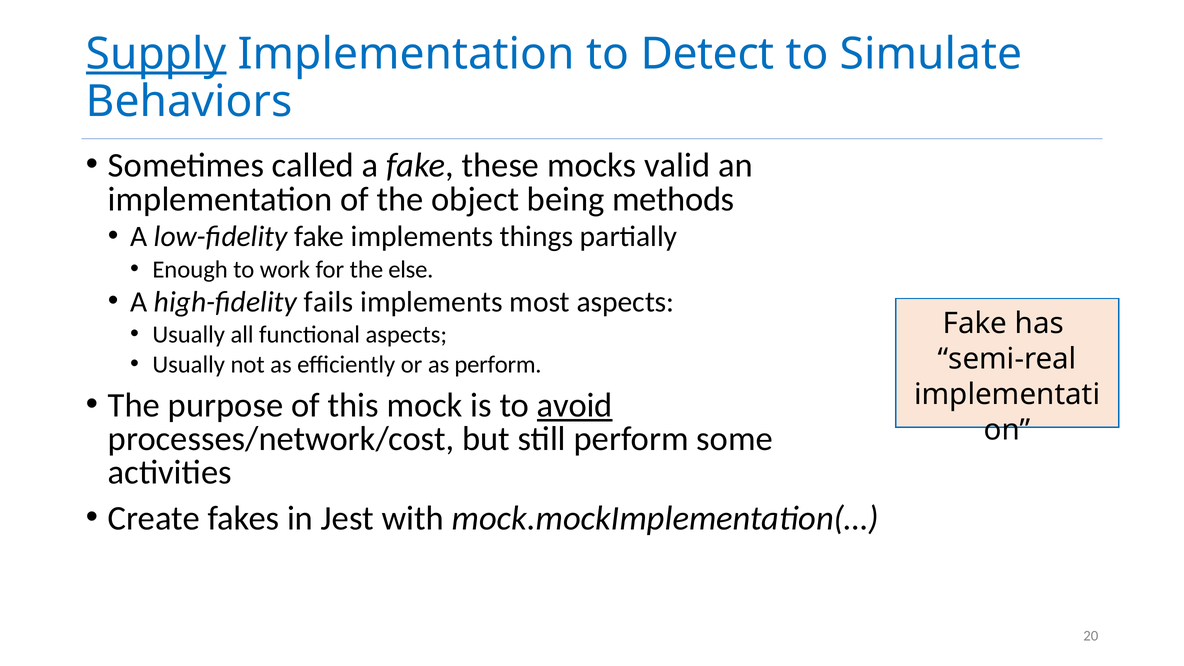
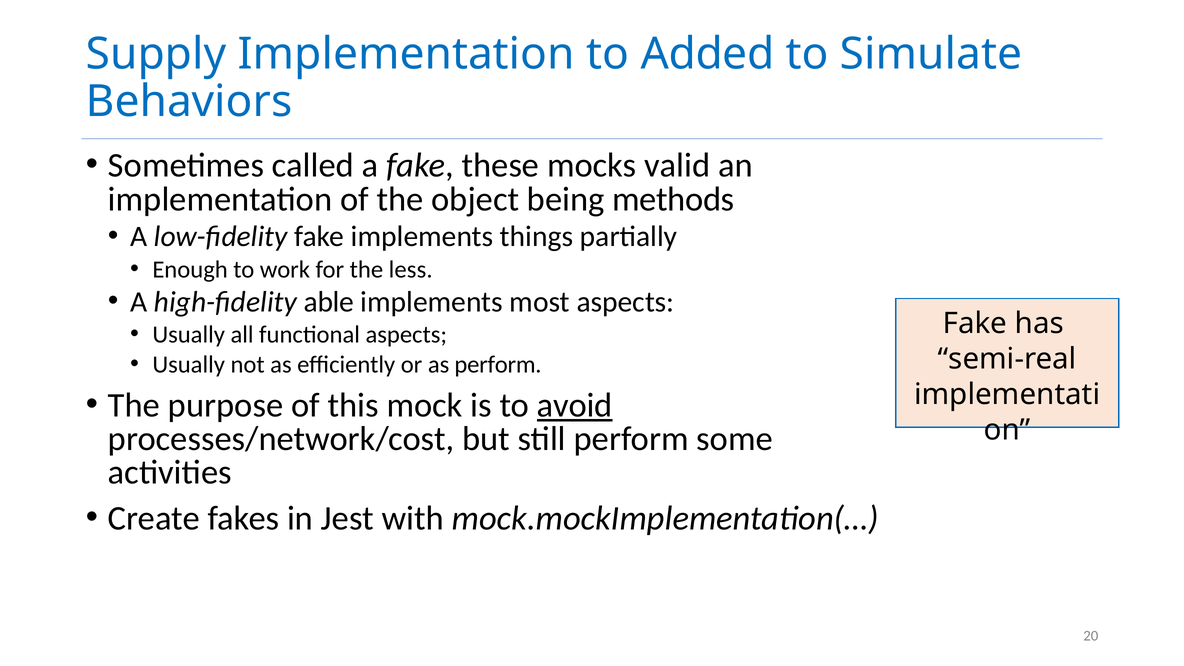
Supply underline: present -> none (156, 54)
Detect: Detect -> Added (708, 54)
else: else -> less (411, 269)
fails: fails -> able (329, 302)
